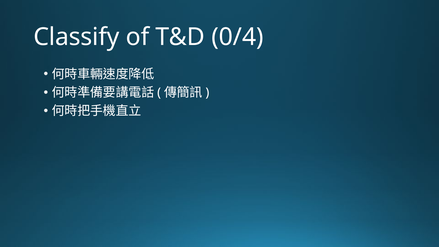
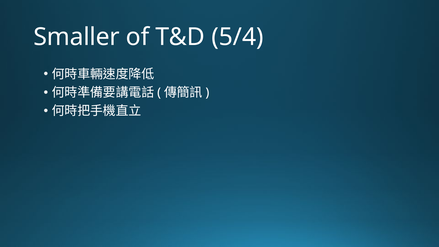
Classify: Classify -> Smaller (77, 37)
0/4: 0/4 -> 5/4 (237, 37)
